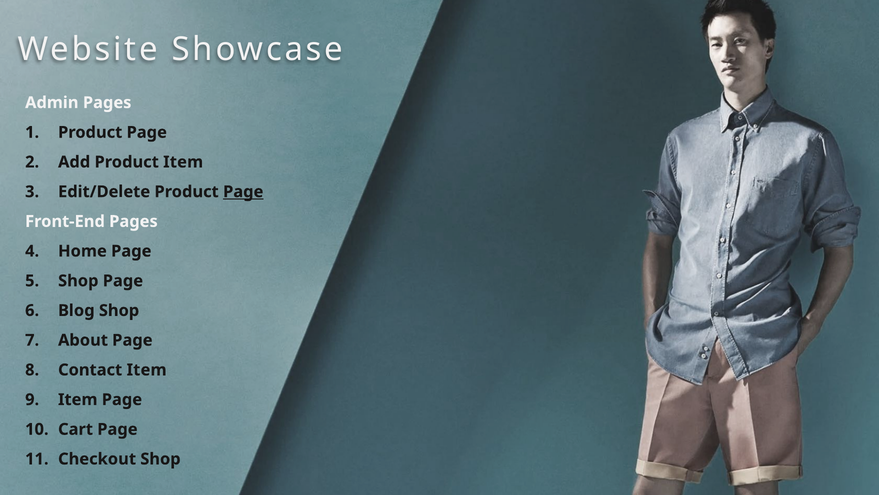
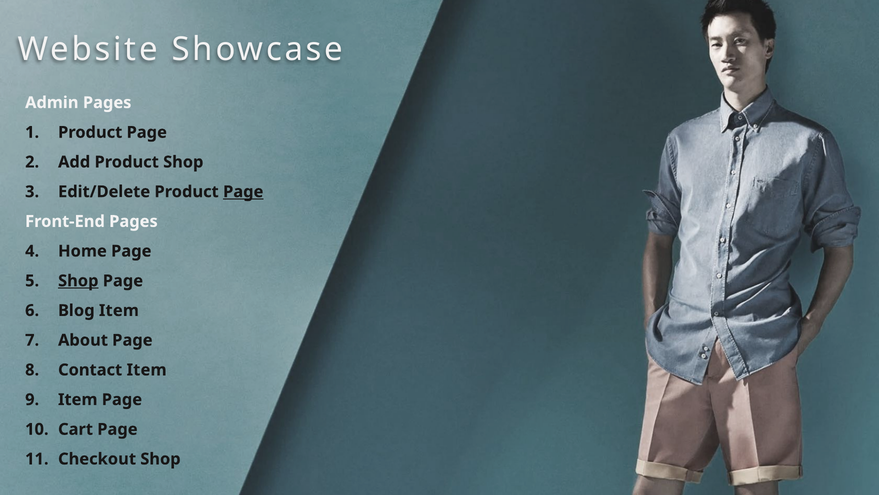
Product Item: Item -> Shop (183, 162)
Shop underline: none -> present (78, 281)
Blog Shop: Shop -> Item (119, 310)
